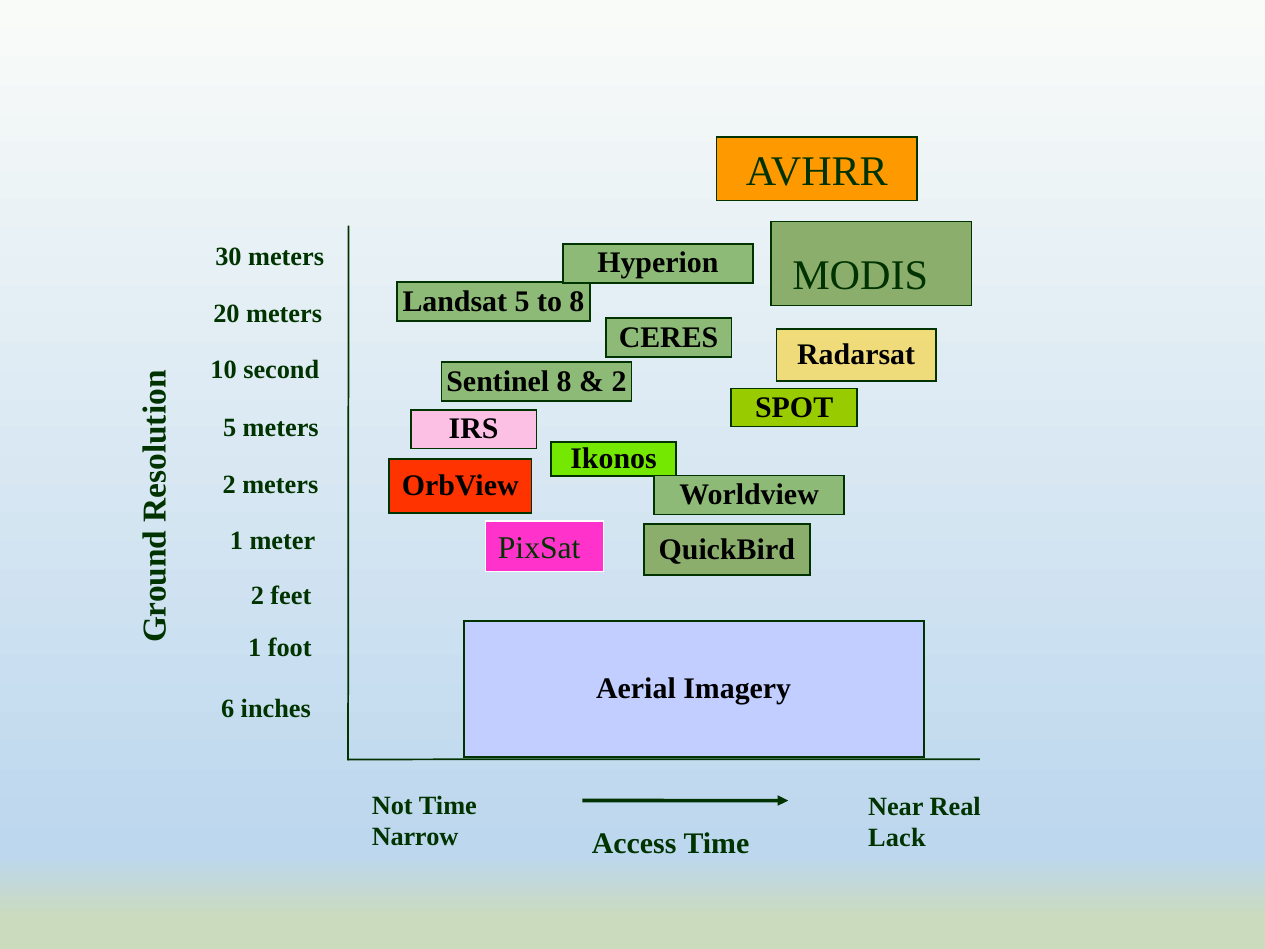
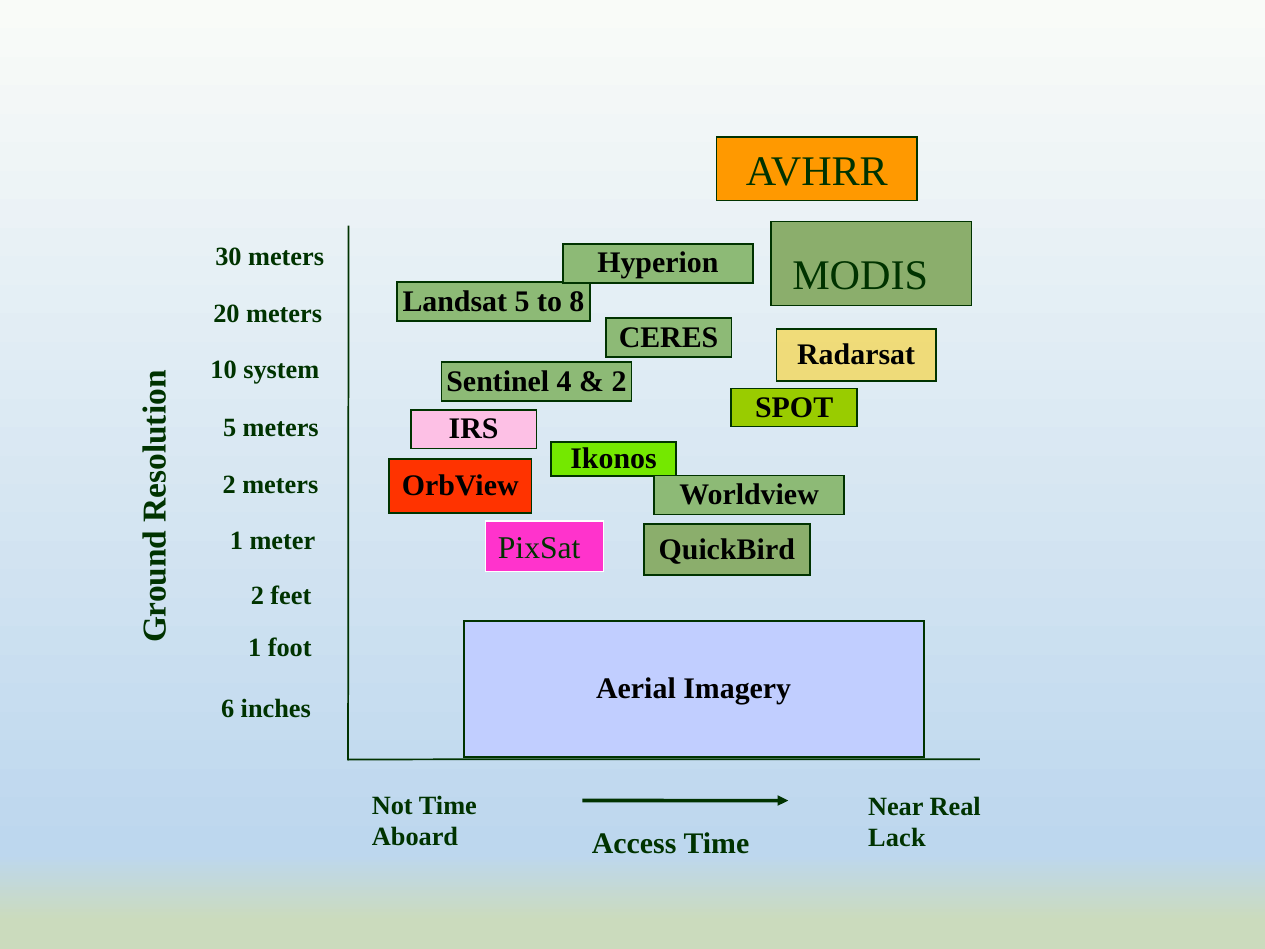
second: second -> system (281, 369)
Sentinel 8: 8 -> 4 (564, 381)
Narrow: Narrow -> Aboard (415, 837)
